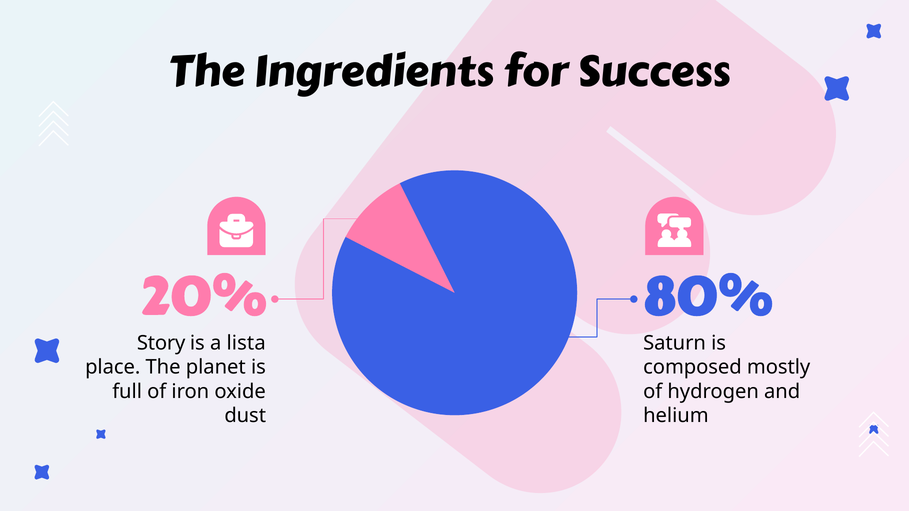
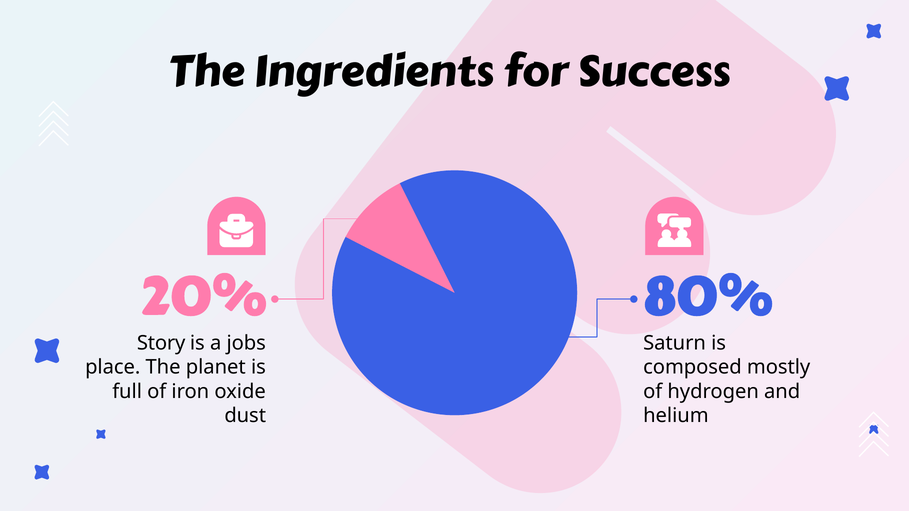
lista: lista -> jobs (246, 343)
